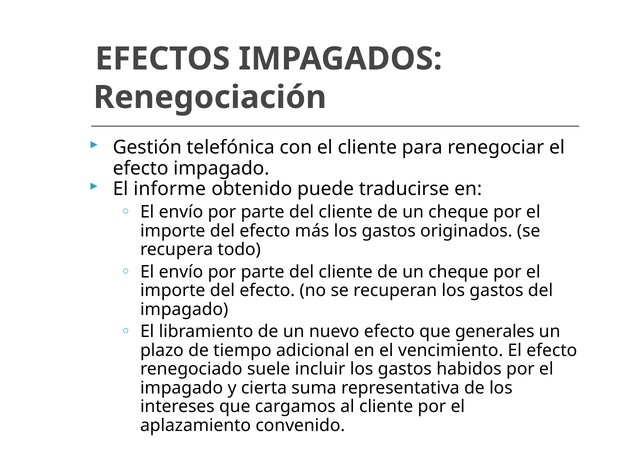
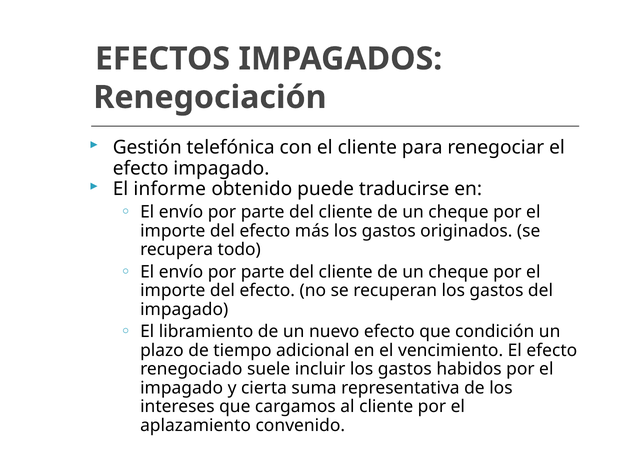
generales: generales -> condición (495, 332)
